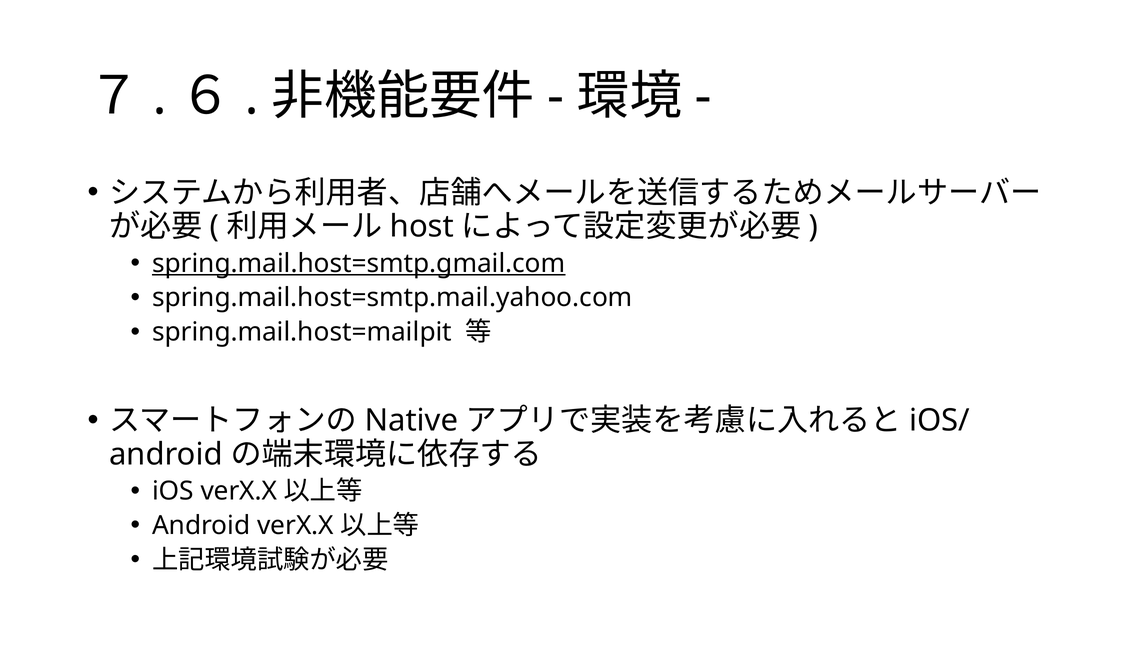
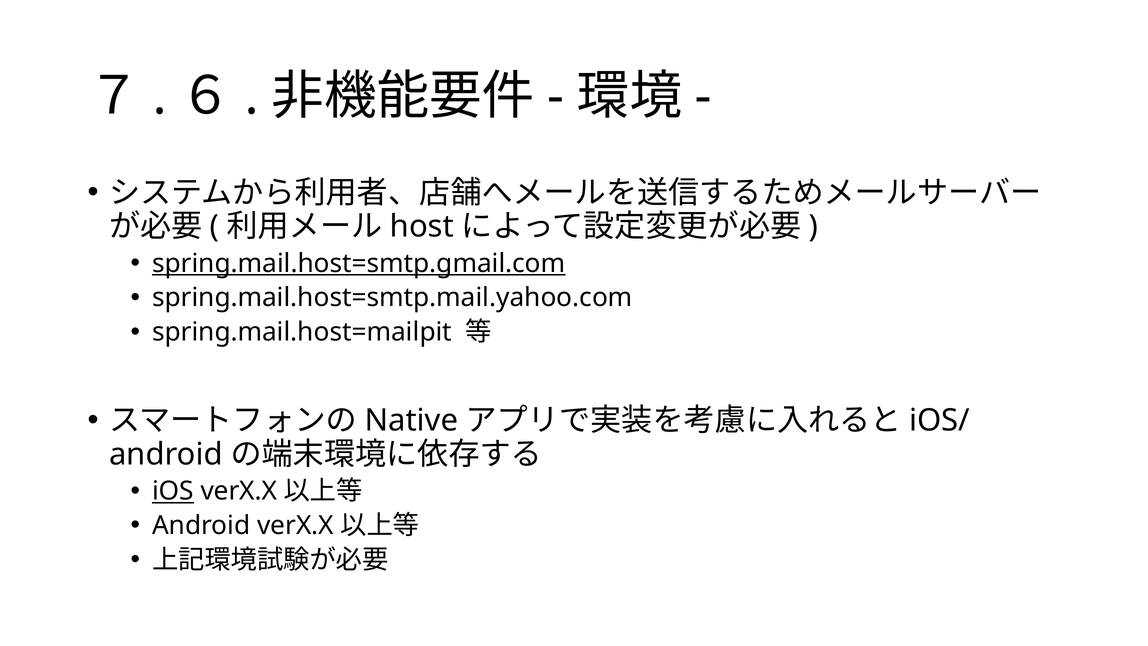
iOS underline: none -> present (173, 491)
